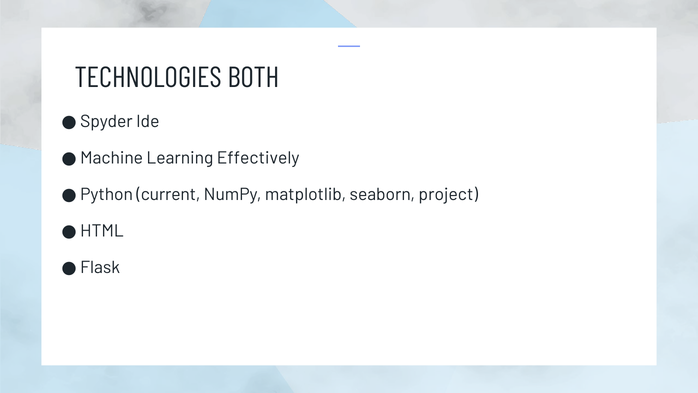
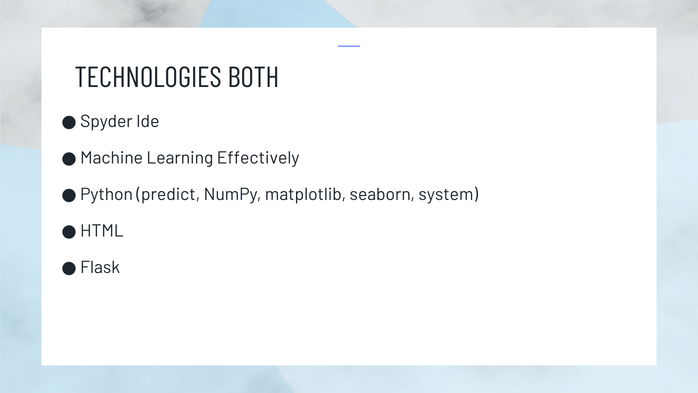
current: current -> predict (168, 194)
project: project -> system (448, 194)
